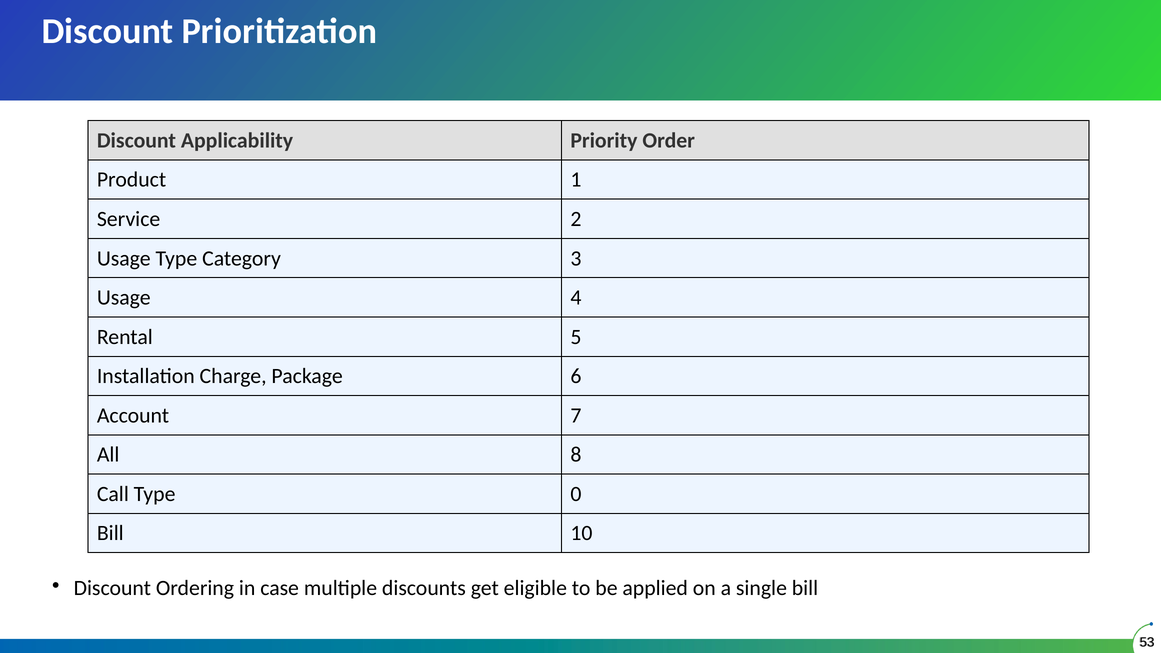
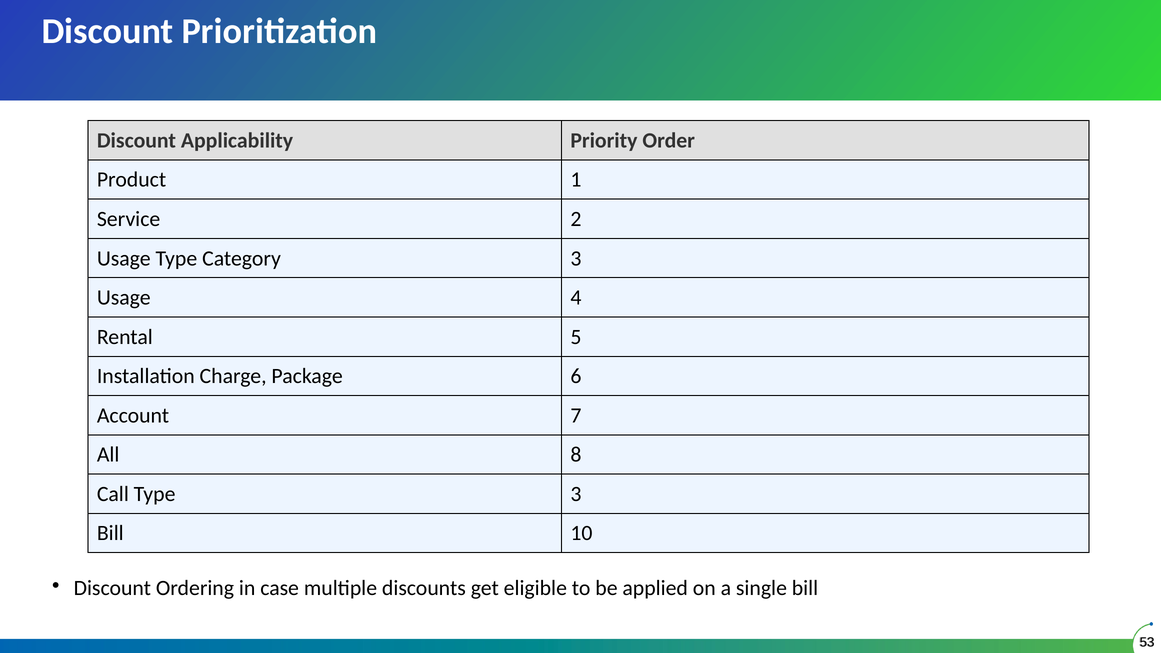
Type 0: 0 -> 3 (576, 494)
